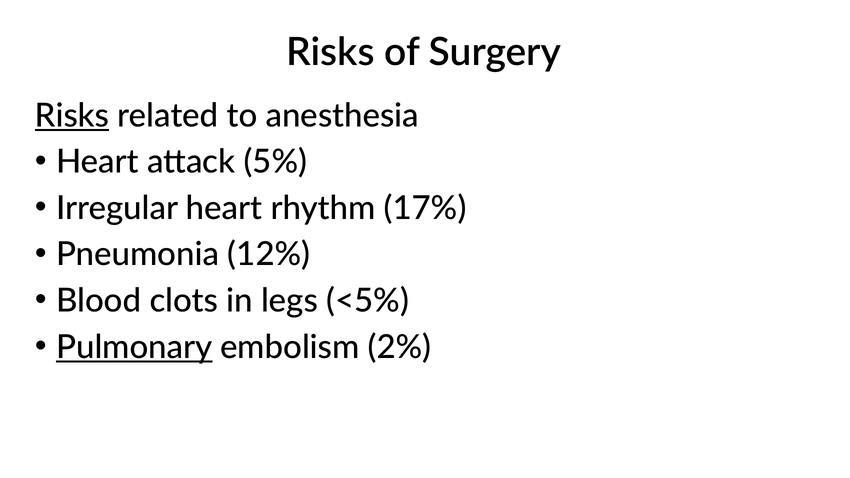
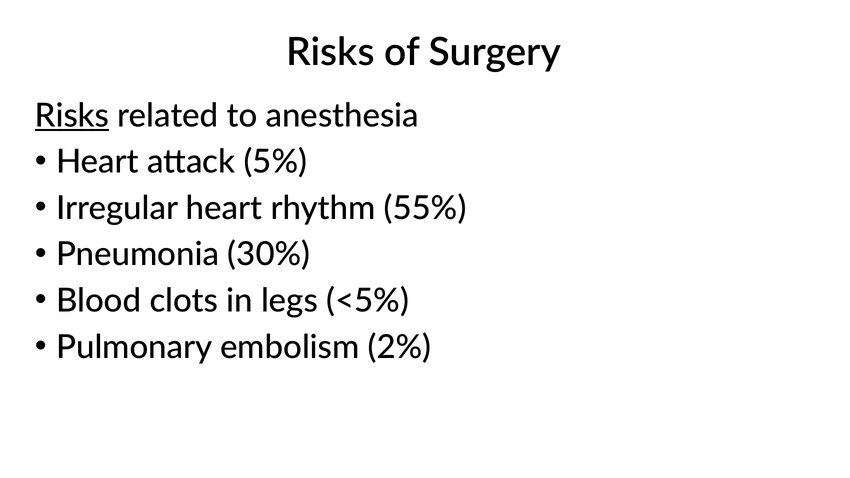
17%: 17% -> 55% (425, 208)
12%: 12% -> 30% (269, 255)
Pulmonary underline: present -> none (134, 347)
